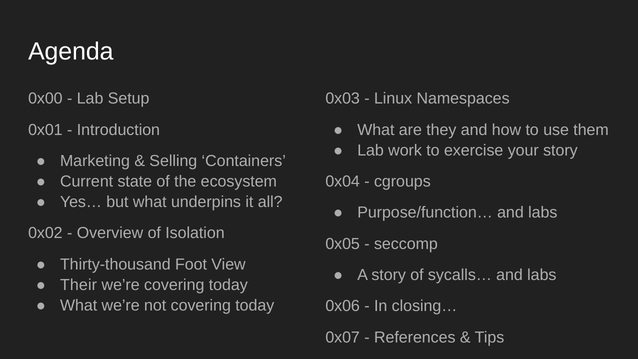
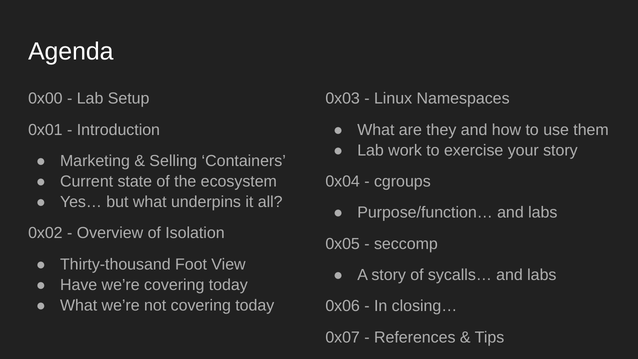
Their: Their -> Have (79, 285)
